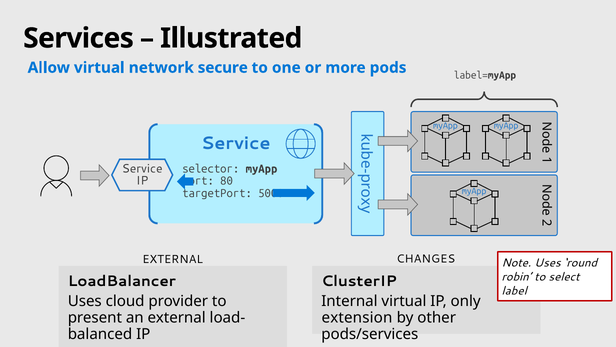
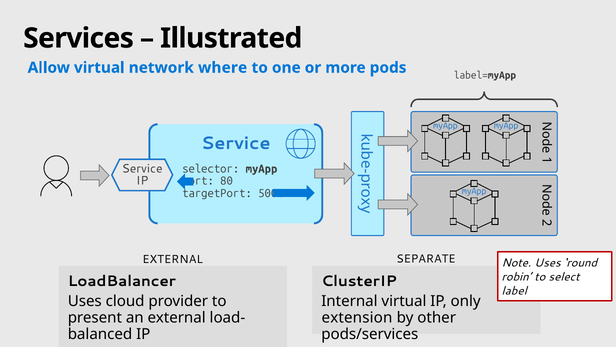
secure: secure -> where (223, 68)
CHANGES: CHANGES -> SEPARATE (426, 259)
